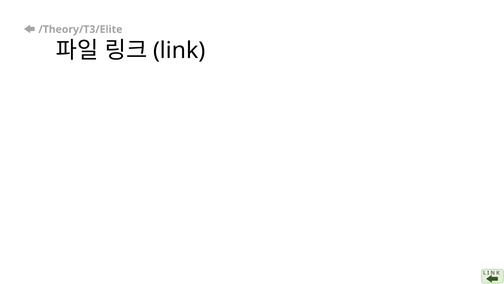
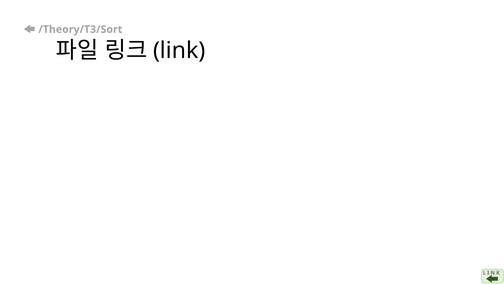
/Theory/T3/Elite: /Theory/T3/Elite -> /Theory/T3/Sort (80, 29)
